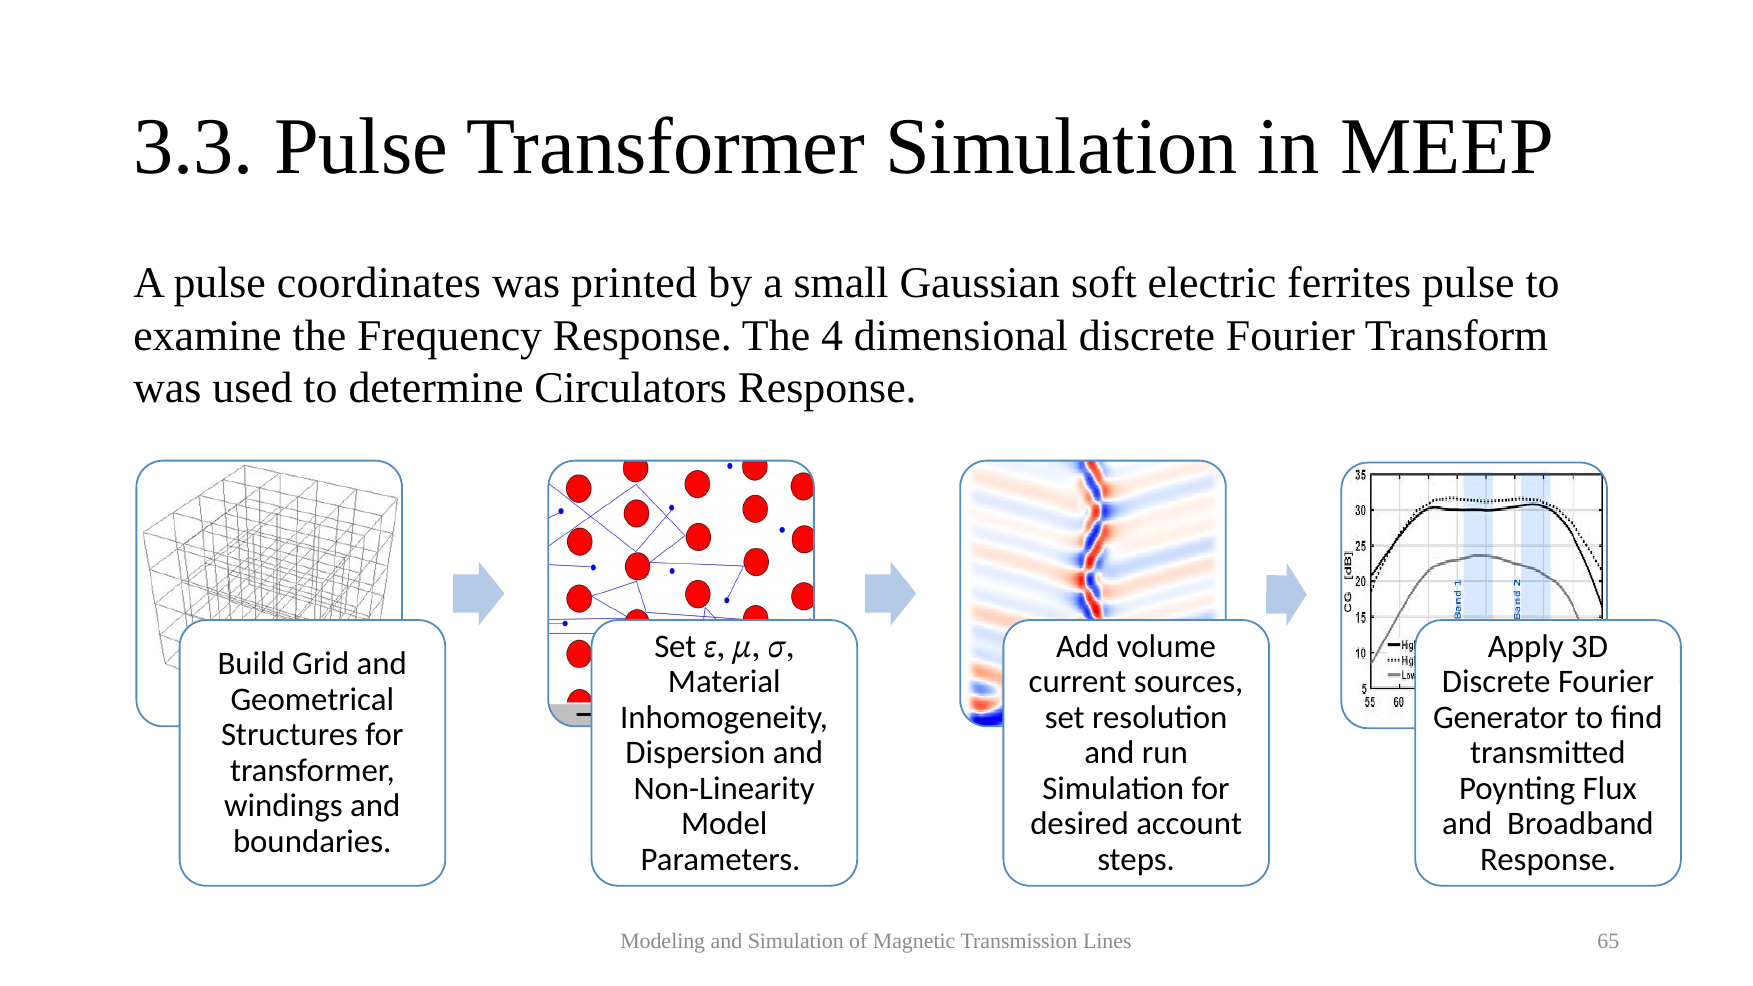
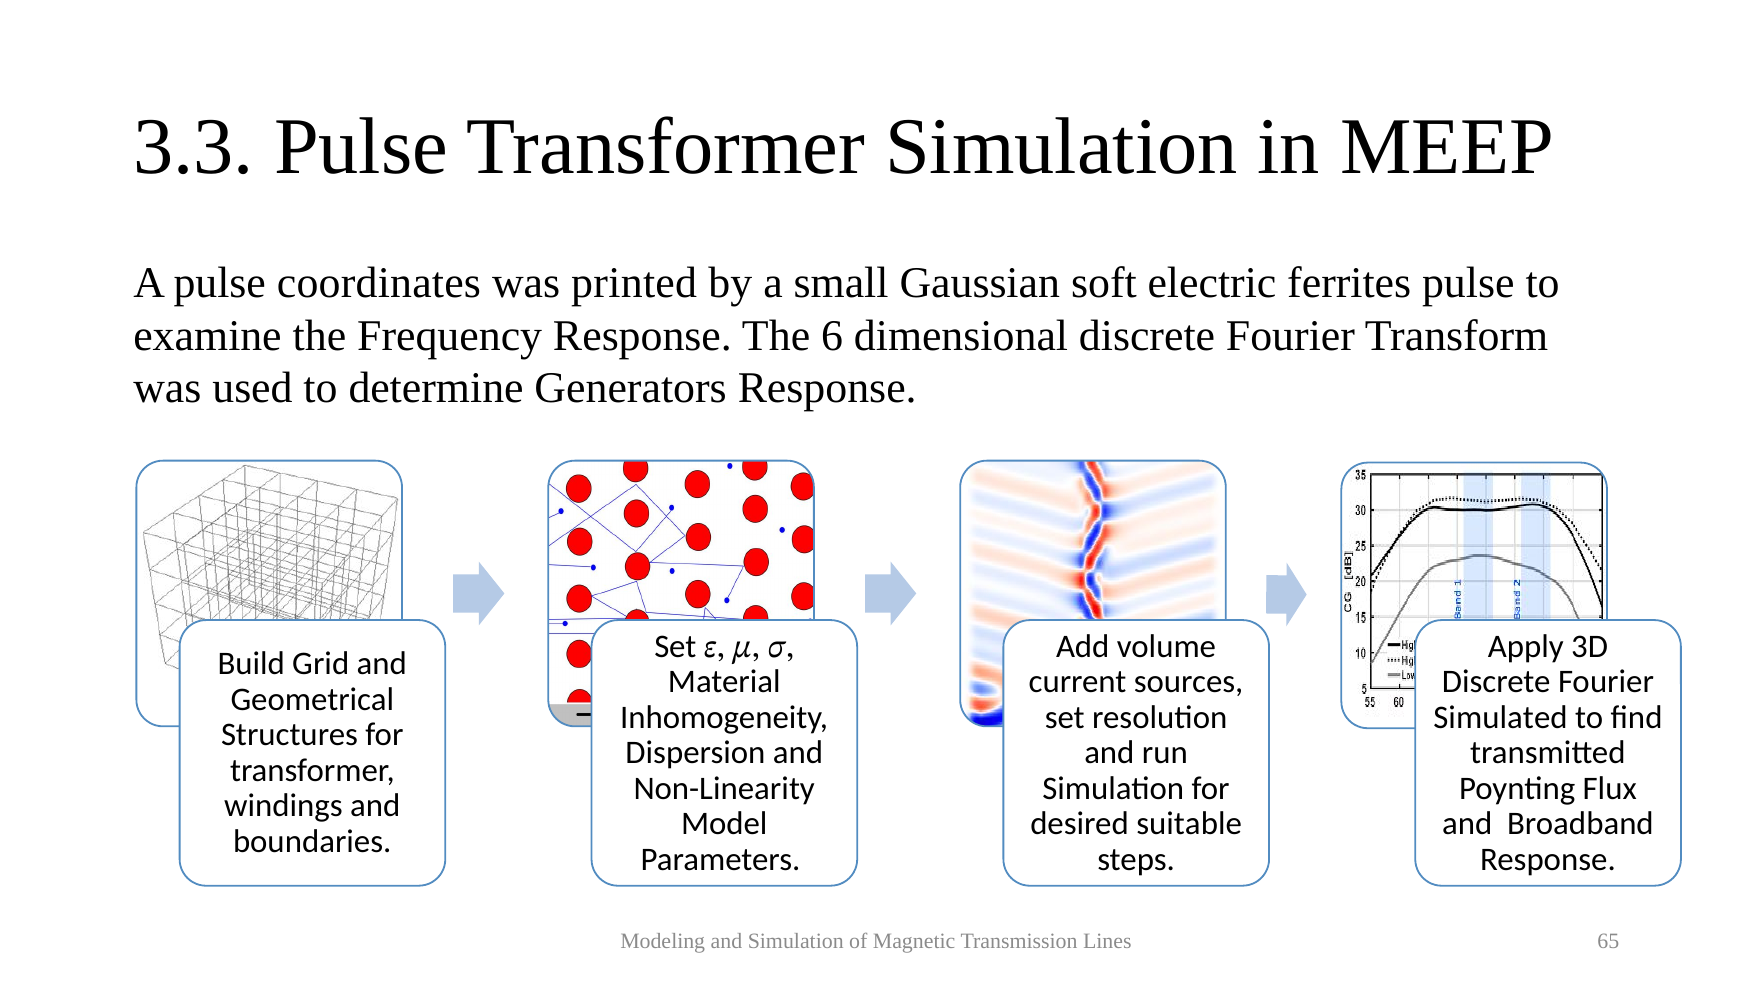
4: 4 -> 6 (832, 336)
Circulators: Circulators -> Generators (631, 389)
Generator: Generator -> Simulated (1500, 717)
account: account -> suitable (1189, 824)
